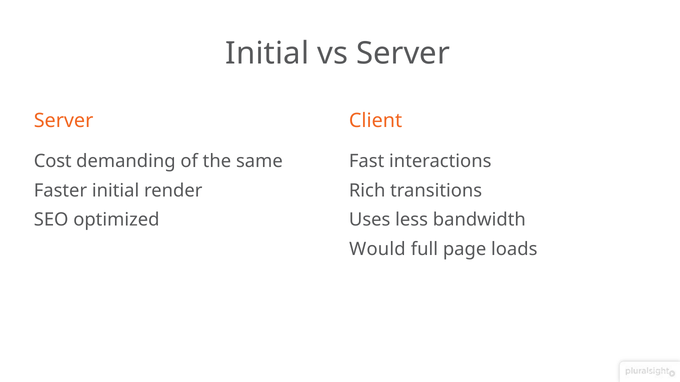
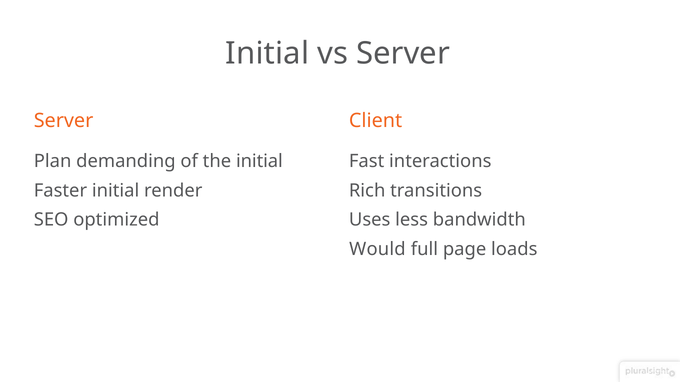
Cost: Cost -> Plan (53, 161)
the same: same -> initial (259, 161)
